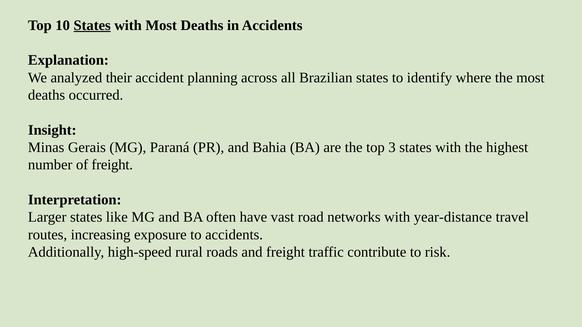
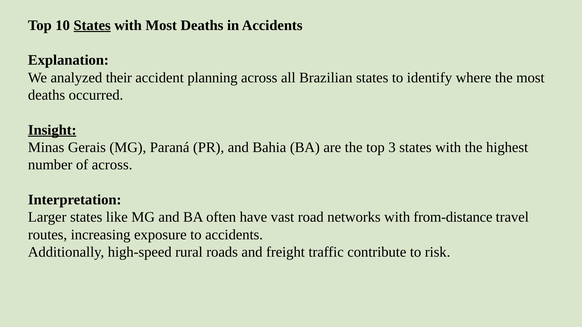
Insight underline: none -> present (52, 130)
of freight: freight -> across (112, 165)
year-distance: year-distance -> from-distance (453, 217)
